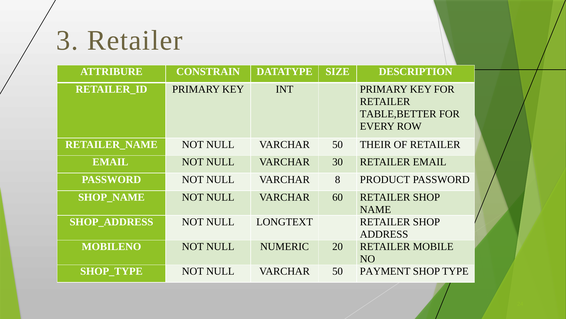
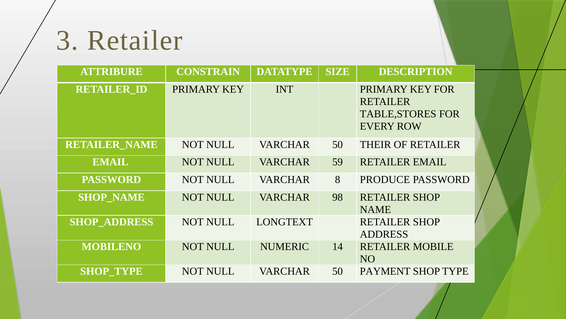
TABLE,BETTER: TABLE,BETTER -> TABLE,STORES (398, 114)
30: 30 -> 59 (338, 162)
PRODUCT: PRODUCT -> PRODUCE (385, 179)
60: 60 -> 98 (338, 197)
20: 20 -> 14 (338, 246)
